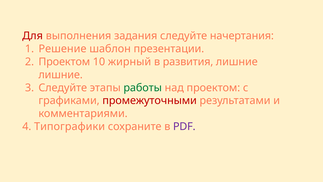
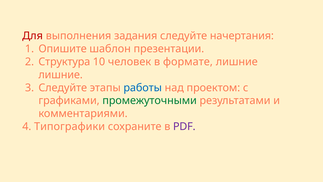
Решение: Решение -> Опишите (63, 49)
Проектом: Проектом -> Структура (64, 62)
жирный: жирный -> человек (130, 62)
развития: развития -> формате (188, 62)
работы colour: green -> blue (143, 88)
промежуточными colour: red -> green (150, 100)
